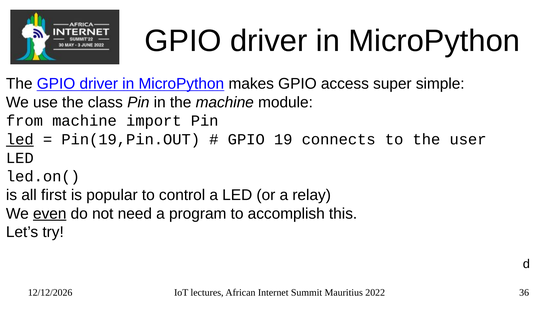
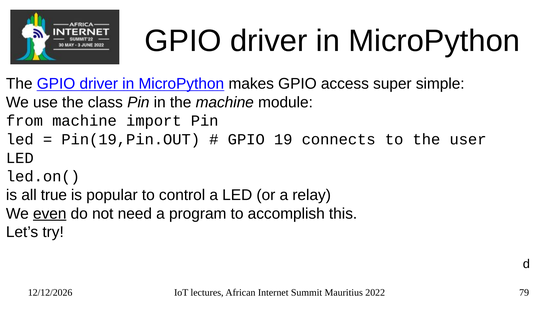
led underline: present -> none (20, 139)
first: first -> true (54, 195)
36: 36 -> 79 (524, 292)
